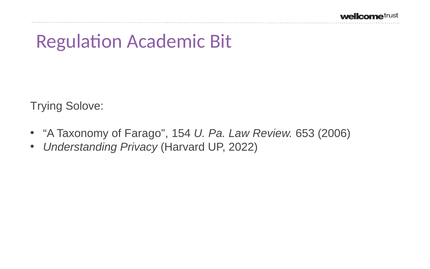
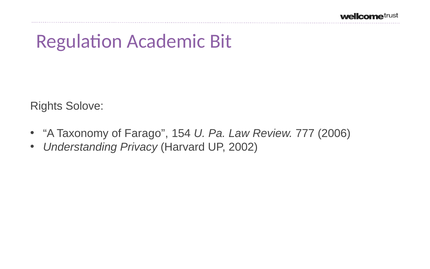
Trying: Trying -> Rights (46, 106)
653: 653 -> 777 (305, 133)
2022: 2022 -> 2002 (243, 147)
